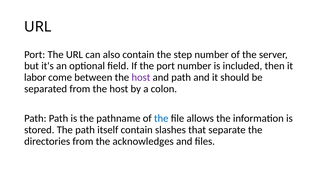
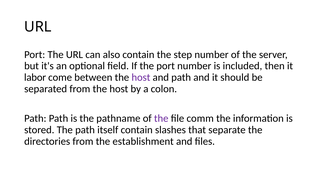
the colour: blue -> purple (161, 118)
allows: allows -> comm (200, 118)
acknowledges: acknowledges -> establishment (143, 141)
